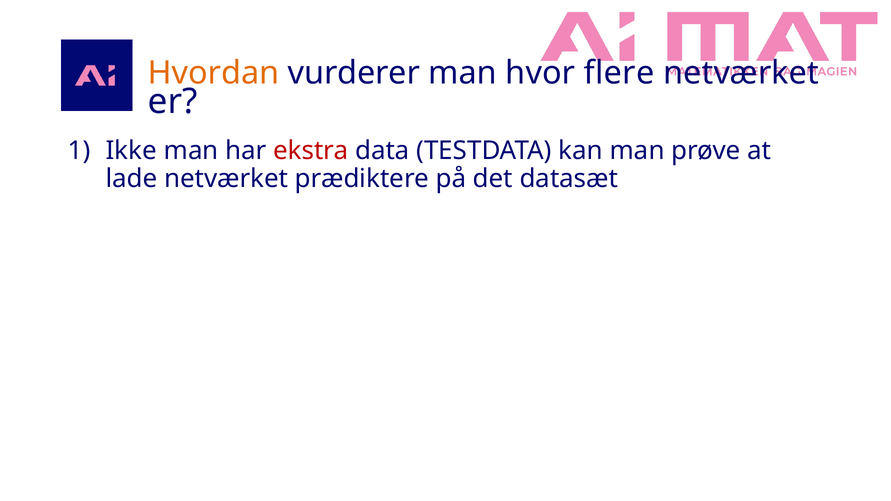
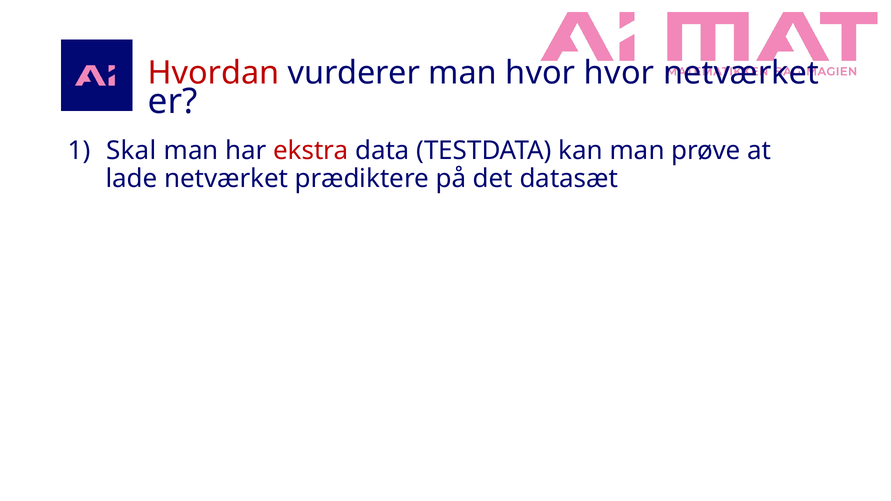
Hvordan colour: orange -> red (214, 73)
hvor flere: flere -> hvor (619, 73)
Ikke: Ikke -> Skal (131, 151)
